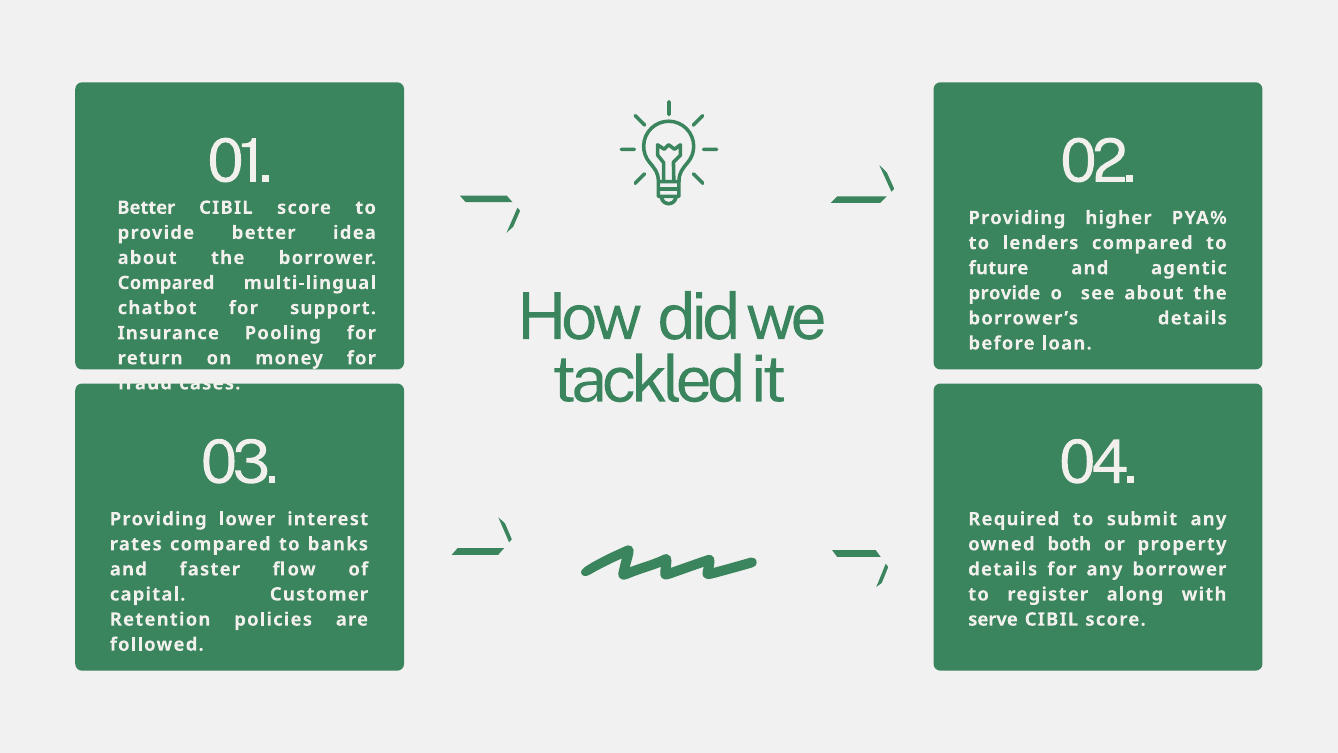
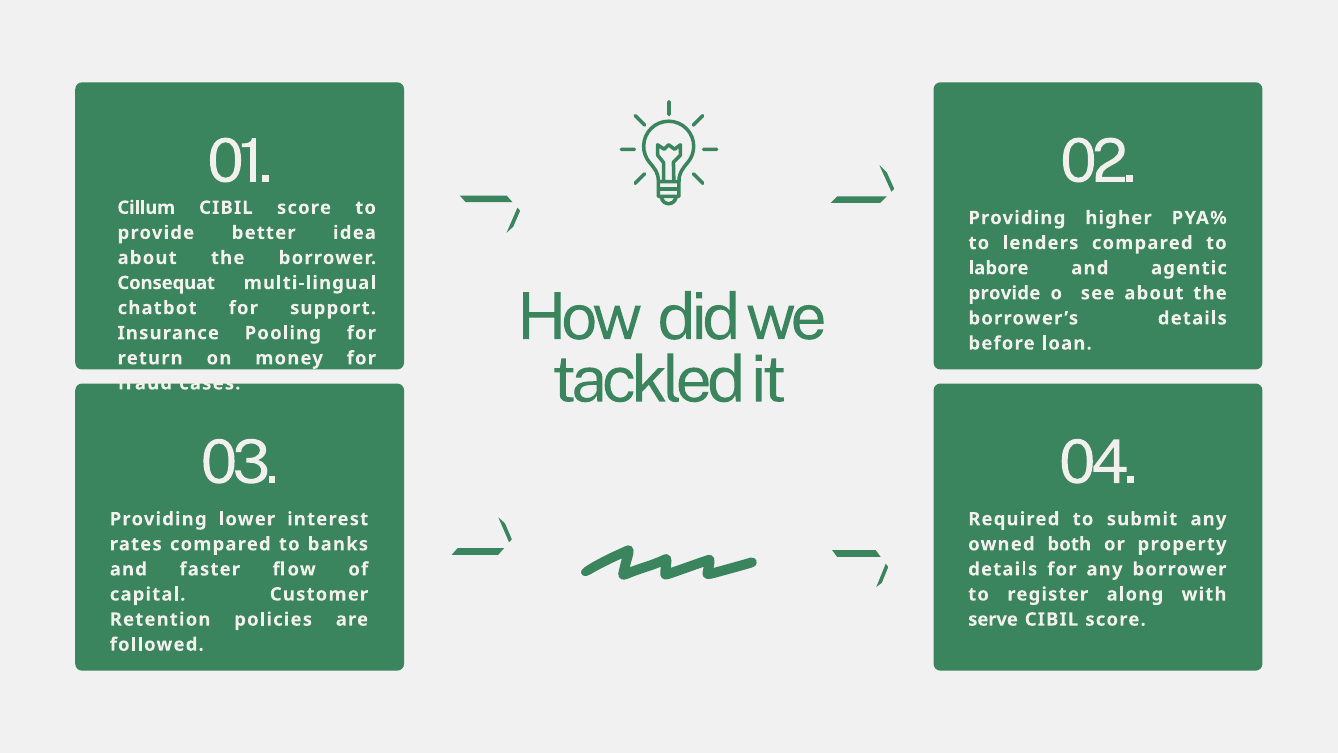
Better: Better -> Cillum (146, 208)
future: future -> labore (999, 268)
Compared: Compared -> Consequat (166, 283)
